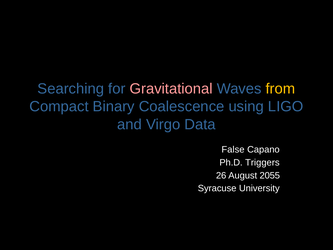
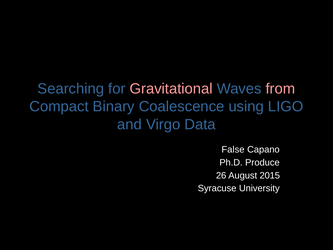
from colour: yellow -> pink (280, 89)
Triggers: Triggers -> Produce (262, 162)
2055: 2055 -> 2015 (270, 175)
